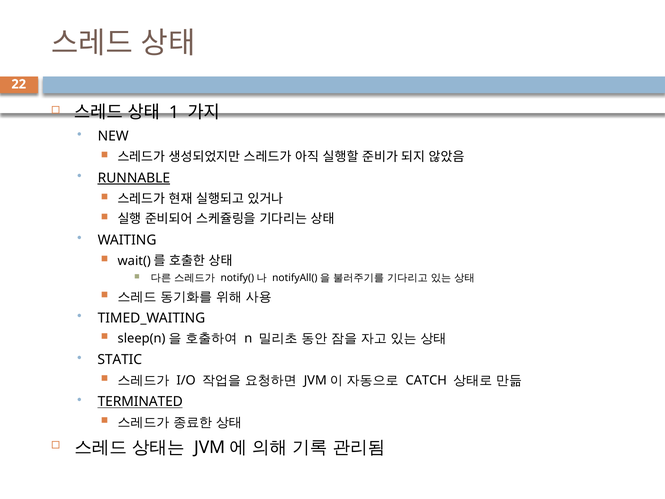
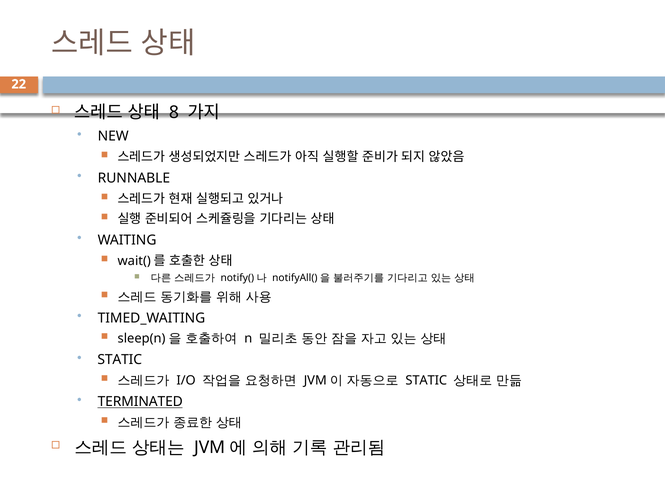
1: 1 -> 8 (174, 113)
RUNNABLE underline: present -> none (134, 178)
CATCH: CATCH -> STATIC (426, 380)
